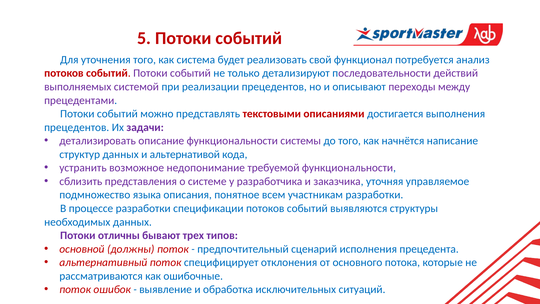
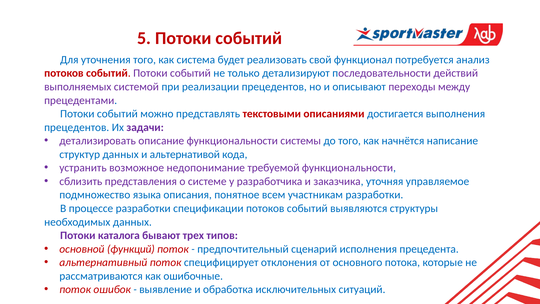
отличны: отличны -> каталога (119, 235)
должны: должны -> функций (131, 249)
